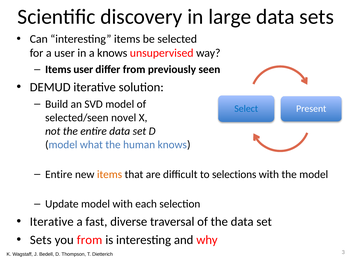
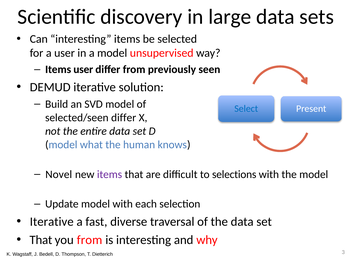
a knows: knows -> model (112, 53)
selected/seen novel: novel -> differ (124, 117)
Entire: Entire -> Novel (59, 174)
items colour: orange -> purple (110, 174)
Sets: Sets -> That (41, 239)
